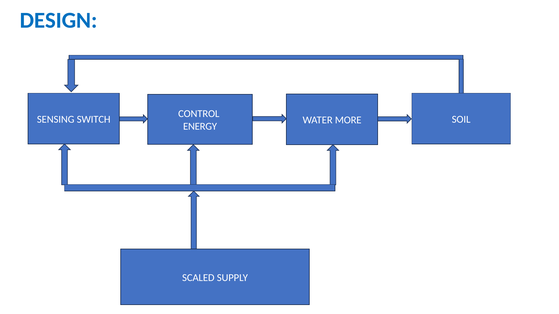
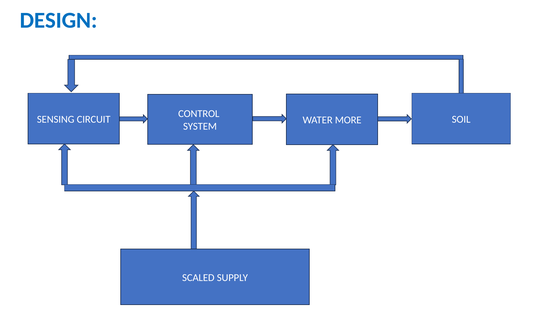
SWITCH: SWITCH -> CIRCUIT (94, 119)
ENERGY: ENERGY -> SYSTEM (200, 126)
